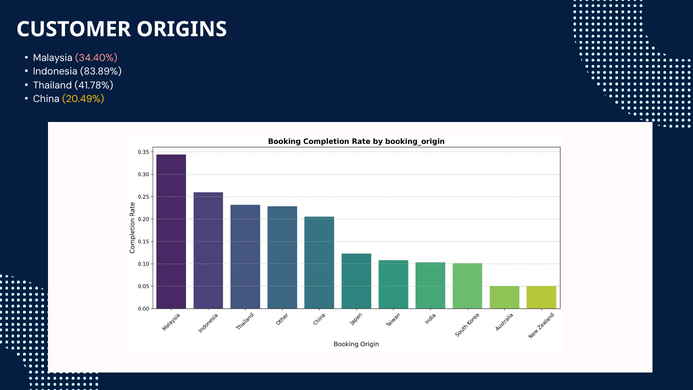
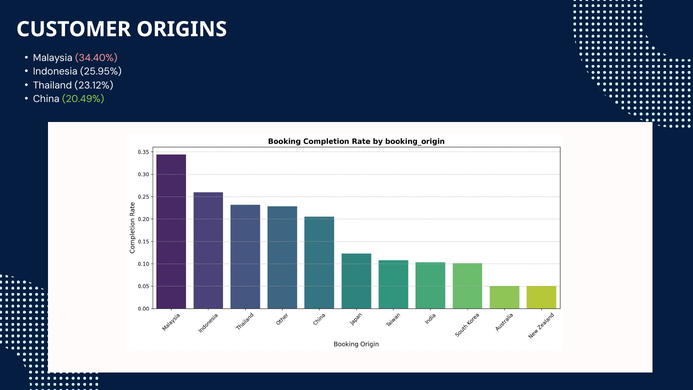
83.89%: 83.89% -> 25.95% (101, 72)
41.78%: 41.78% -> 23.12% (94, 85)
20.49% colour: yellow -> light green (83, 99)
